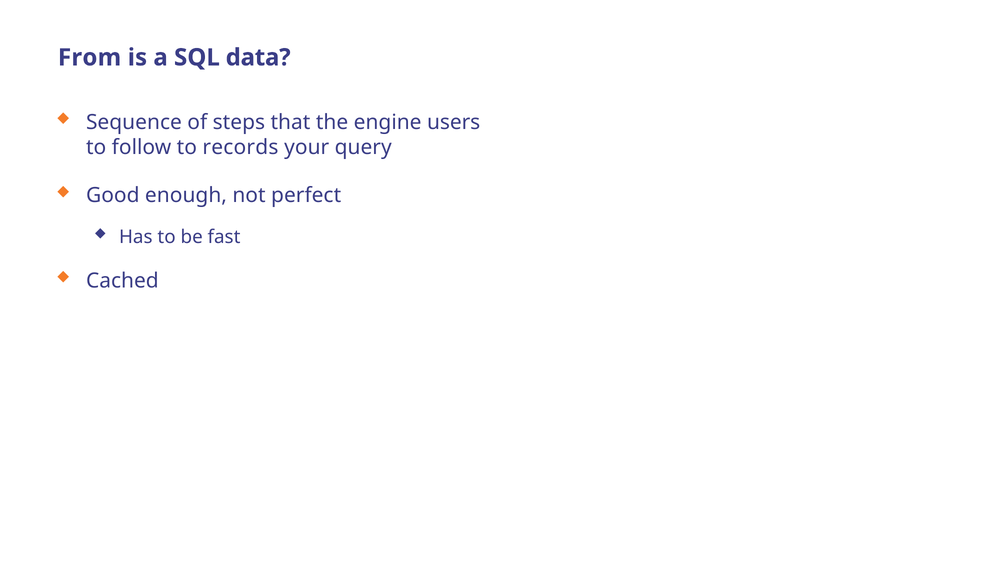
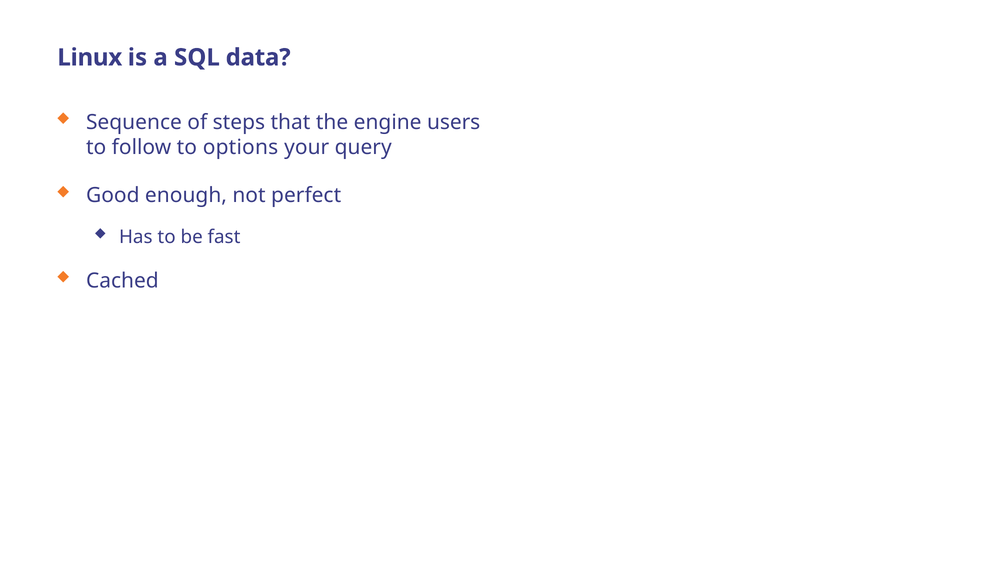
From: From -> Linux (90, 58)
records: records -> options (240, 148)
